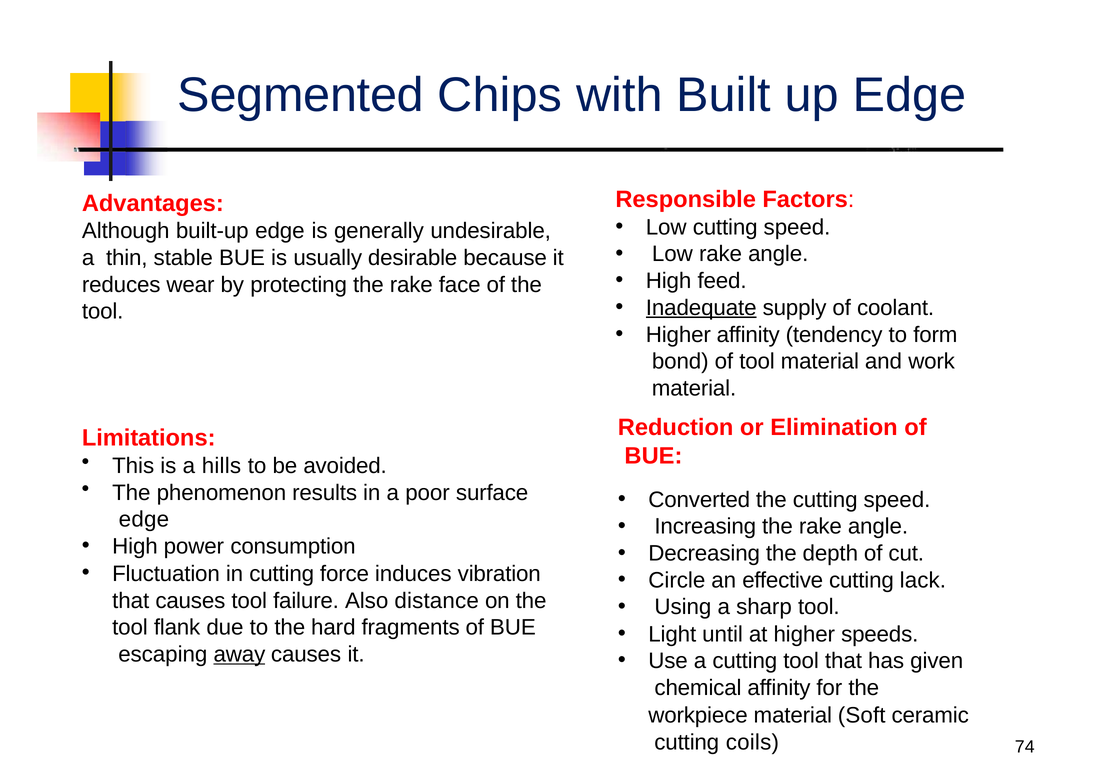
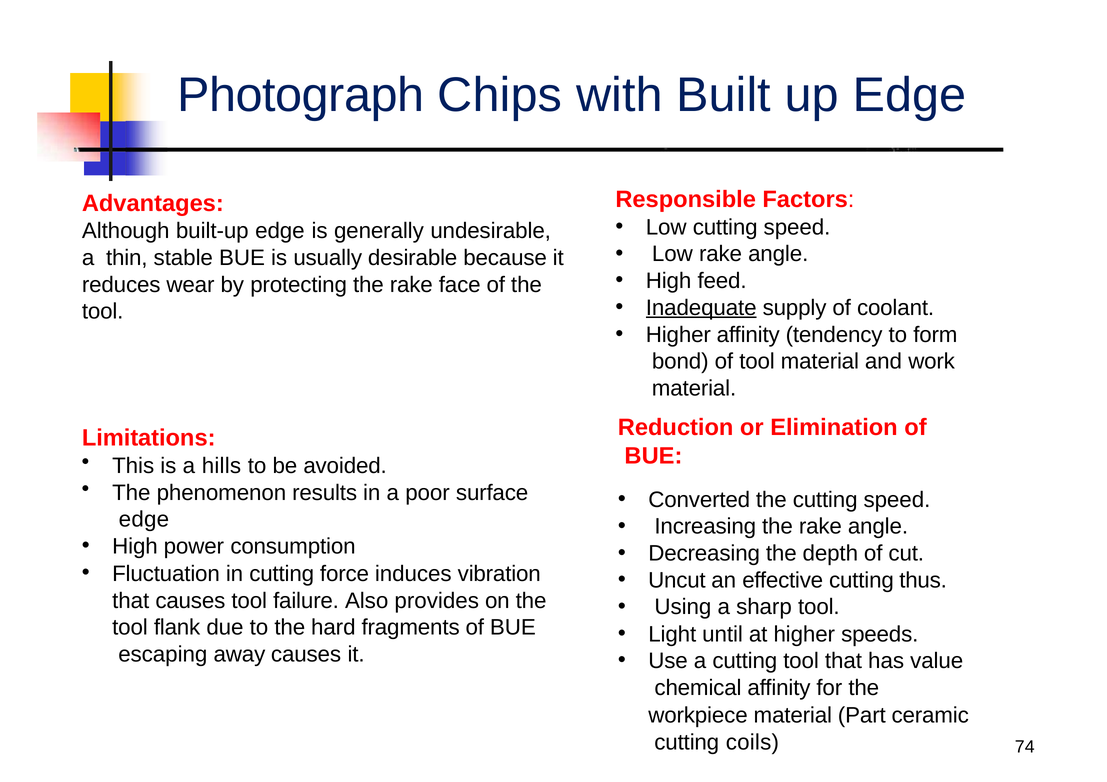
Segmented: Segmented -> Photograph (301, 95)
Circle: Circle -> Uncut (677, 580)
lack: lack -> thus (923, 580)
distance: distance -> provides (437, 601)
away underline: present -> none (239, 655)
given: given -> value (937, 661)
Soft: Soft -> Part (862, 716)
